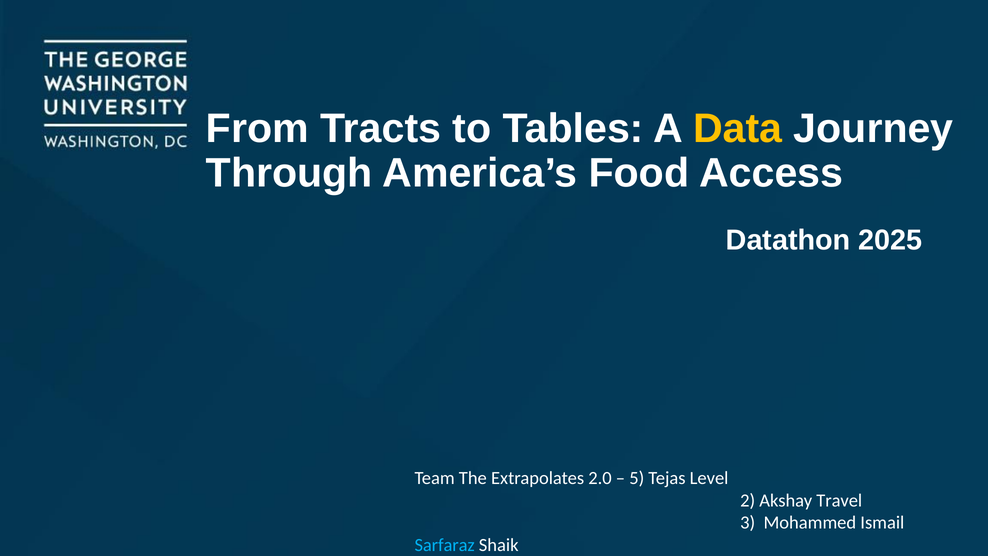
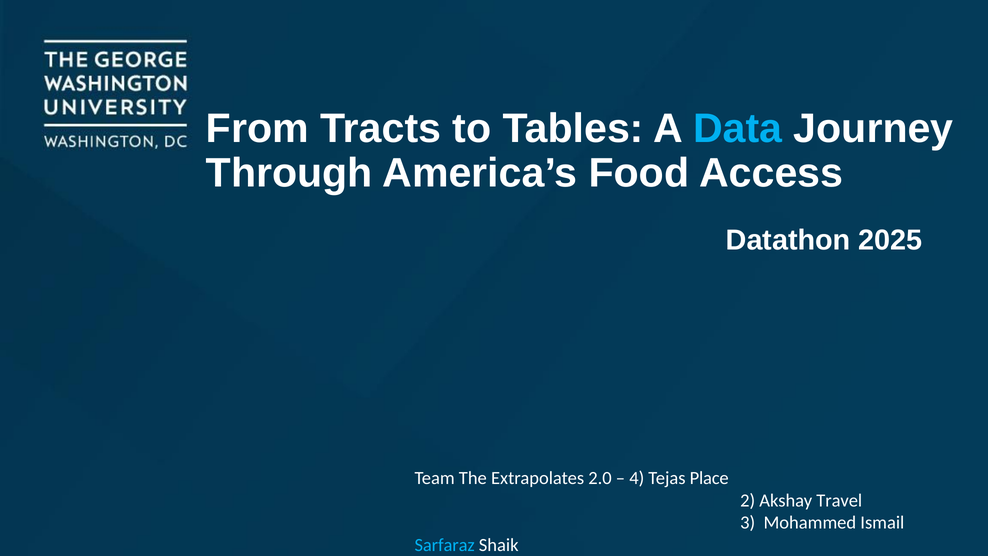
Data colour: yellow -> light blue (738, 129)
5: 5 -> 4 (637, 478)
Level: Level -> Place (709, 478)
